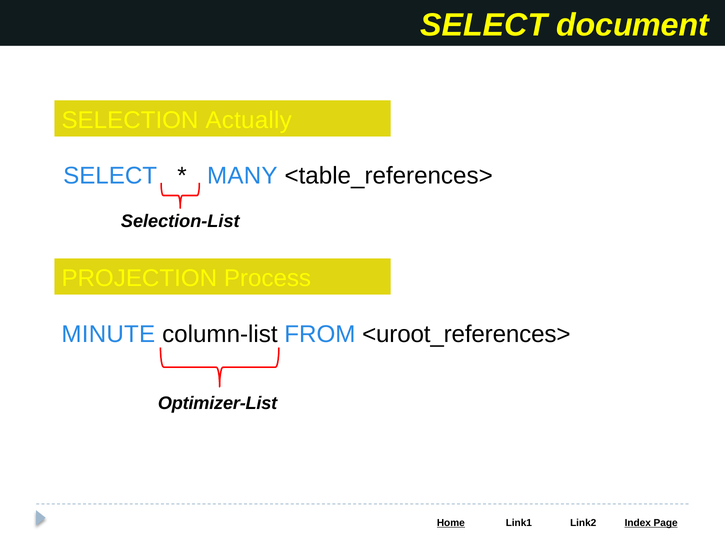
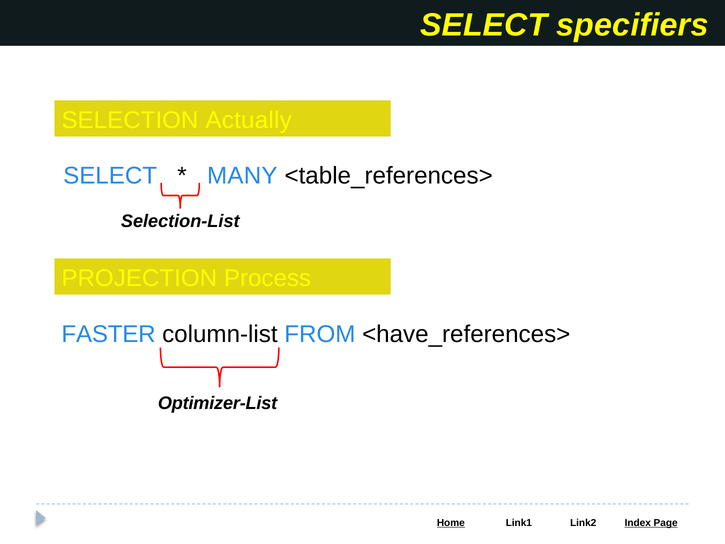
document: document -> specifiers (632, 25)
MINUTE: MINUTE -> FASTER (109, 334)
<uroot_references>: <uroot_references> -> <have_references> (466, 334)
